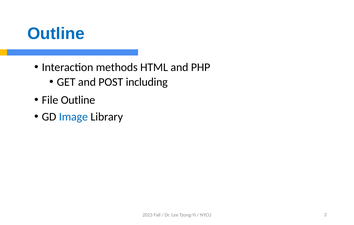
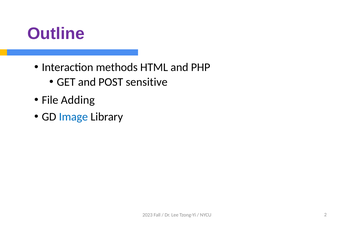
Outline colour: blue -> purple (56, 34)
including: including -> sensitive (147, 82)
File Outline: Outline -> Adding (78, 100)
